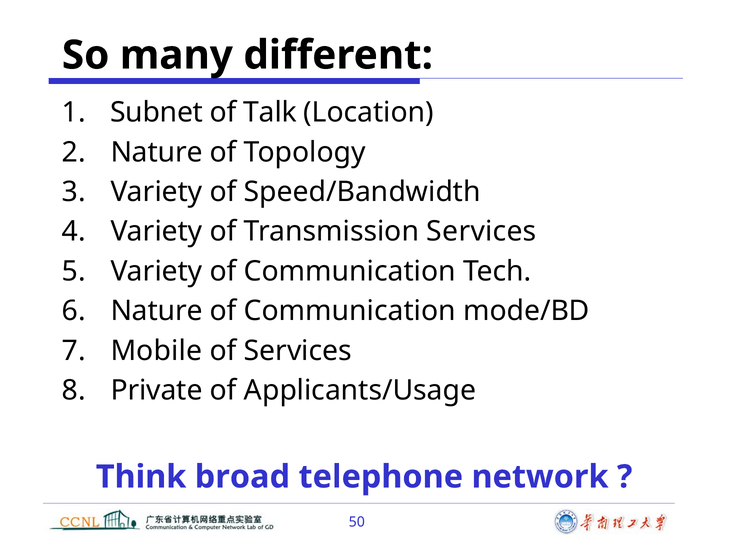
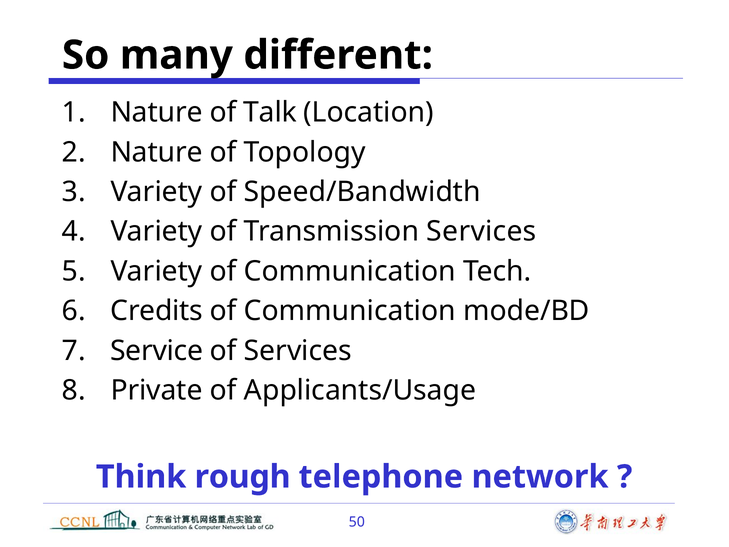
Subnet: Subnet -> Nature (157, 112)
Nature: Nature -> Credits (157, 311)
Mobile: Mobile -> Service (157, 351)
broad: broad -> rough (243, 477)
